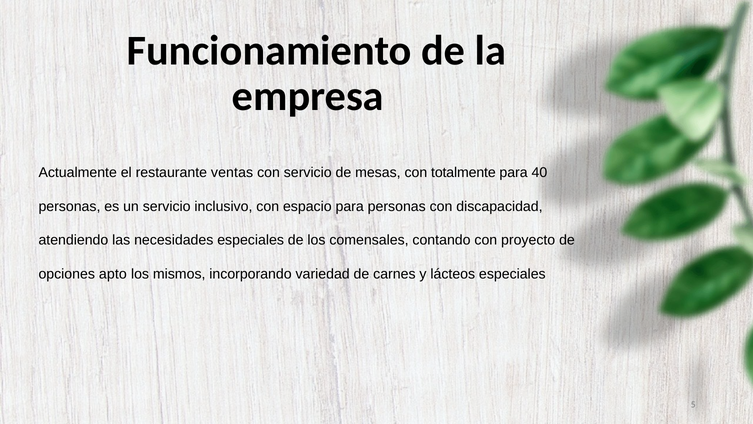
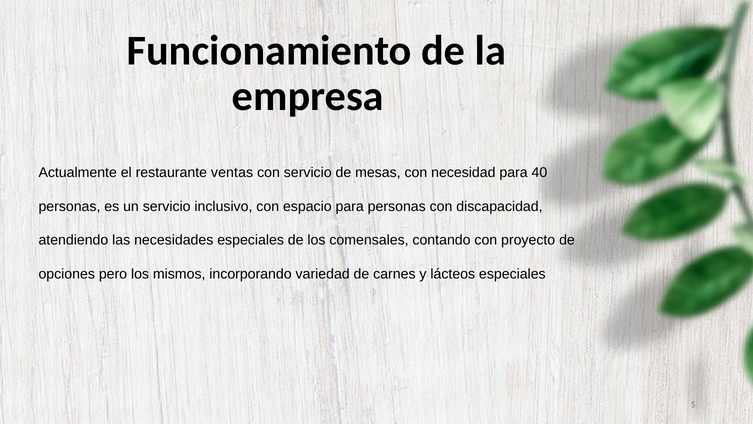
totalmente: totalmente -> necesidad (463, 172)
apto: apto -> pero (113, 274)
